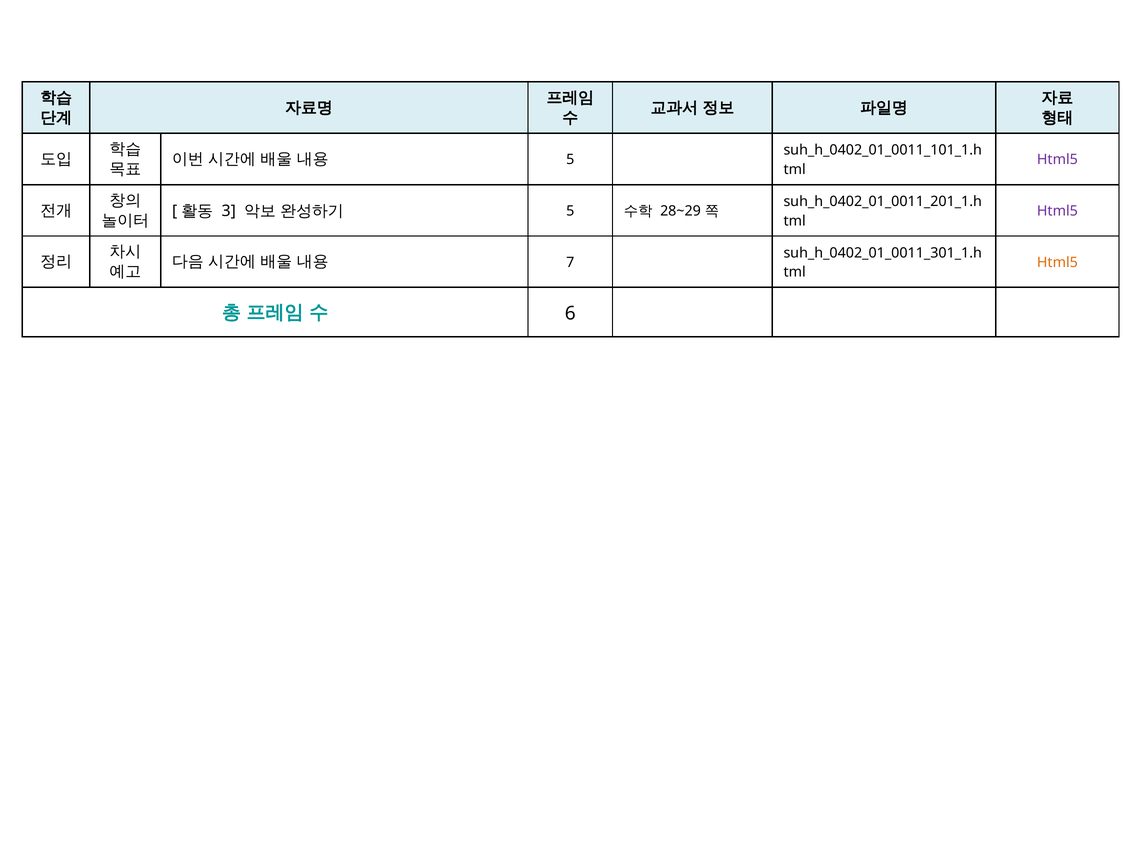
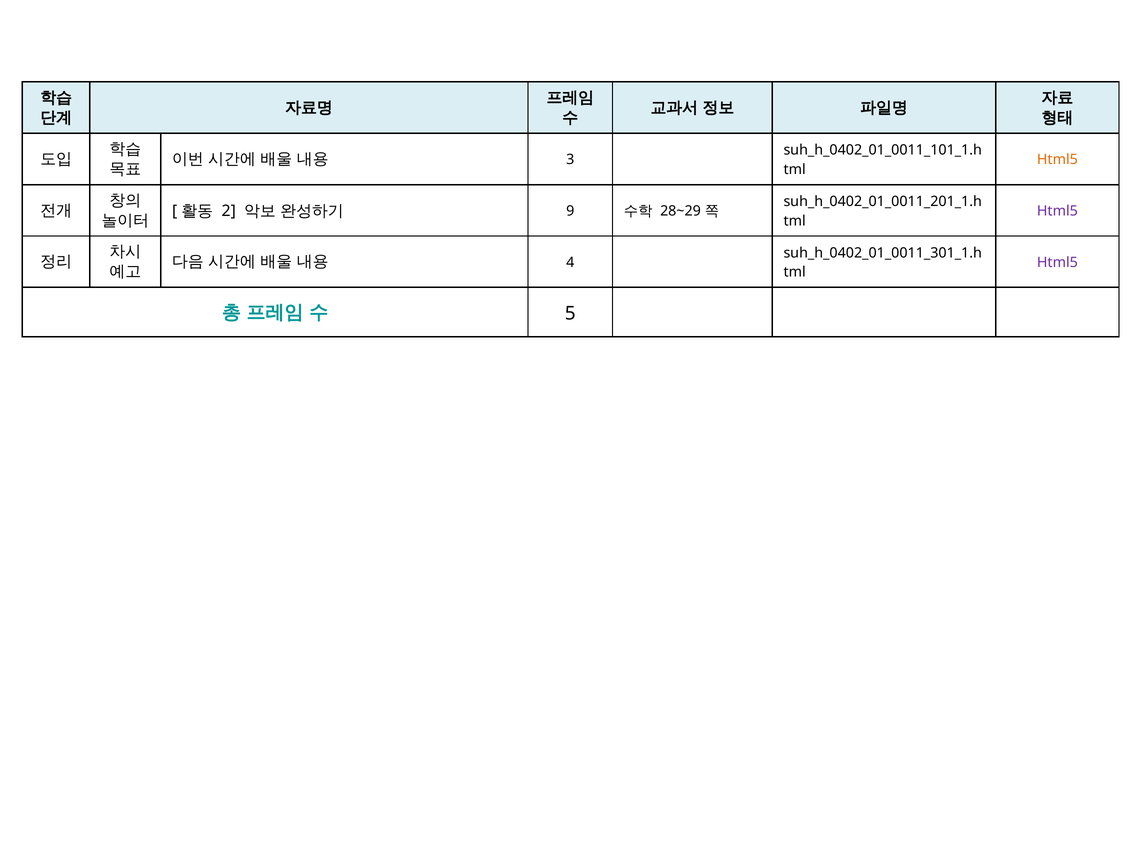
5: 5 -> 3 (570, 160)
Html5 colour: purple -> orange (1057, 160)
3: 3 -> 2 (229, 211)
5: 5 -> 9 (570, 211)
7: 7 -> 4 (570, 263)
Html5 colour: orange -> purple (1057, 263)
6: 6 -> 5 (570, 313)
